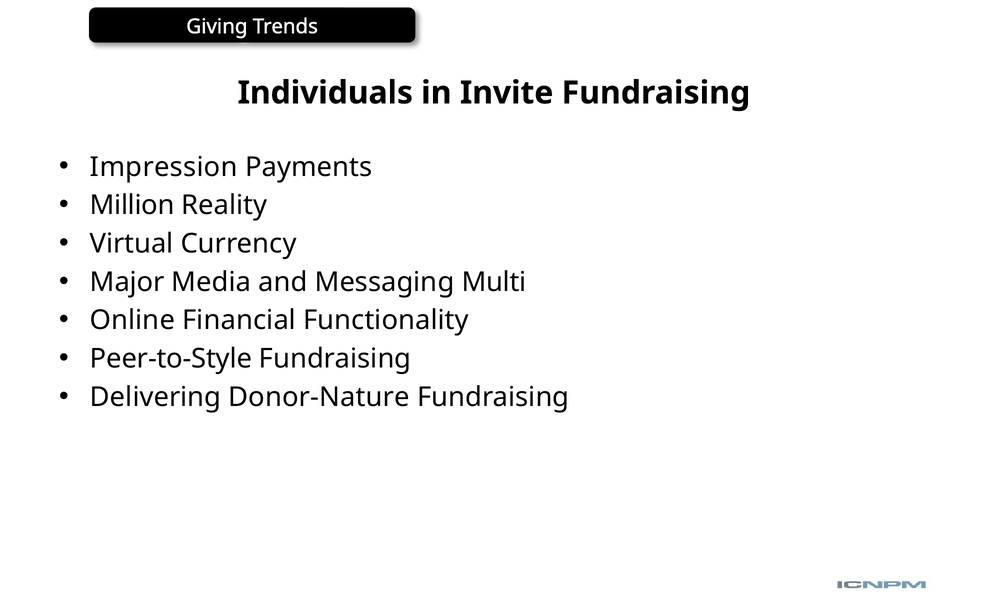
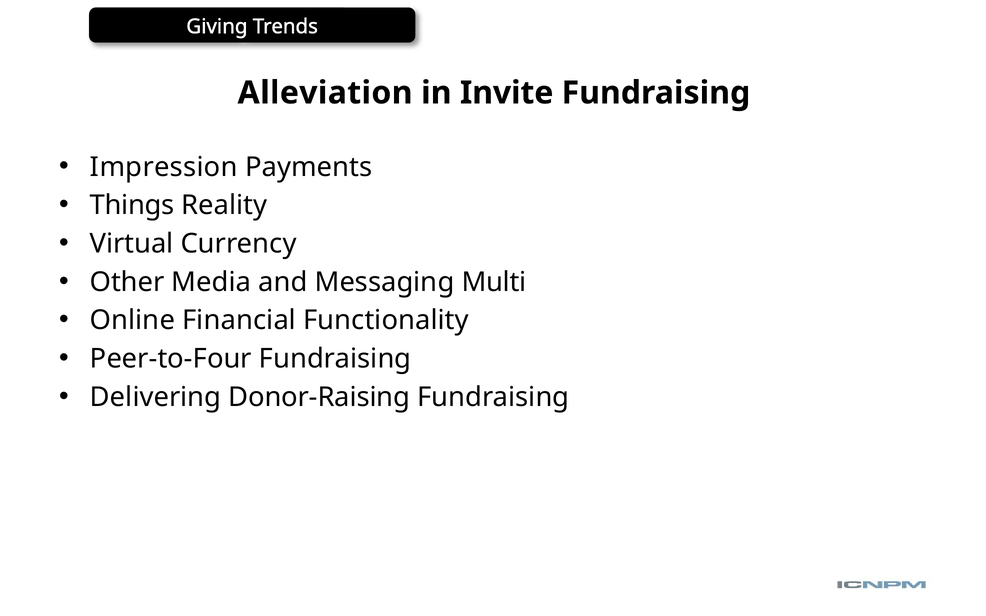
Individuals: Individuals -> Alleviation (325, 93)
Million: Million -> Things (132, 205)
Major: Major -> Other (127, 282)
Peer-to-Style: Peer-to-Style -> Peer-to-Four (171, 359)
Donor-Nature: Donor-Nature -> Donor-Raising (319, 397)
